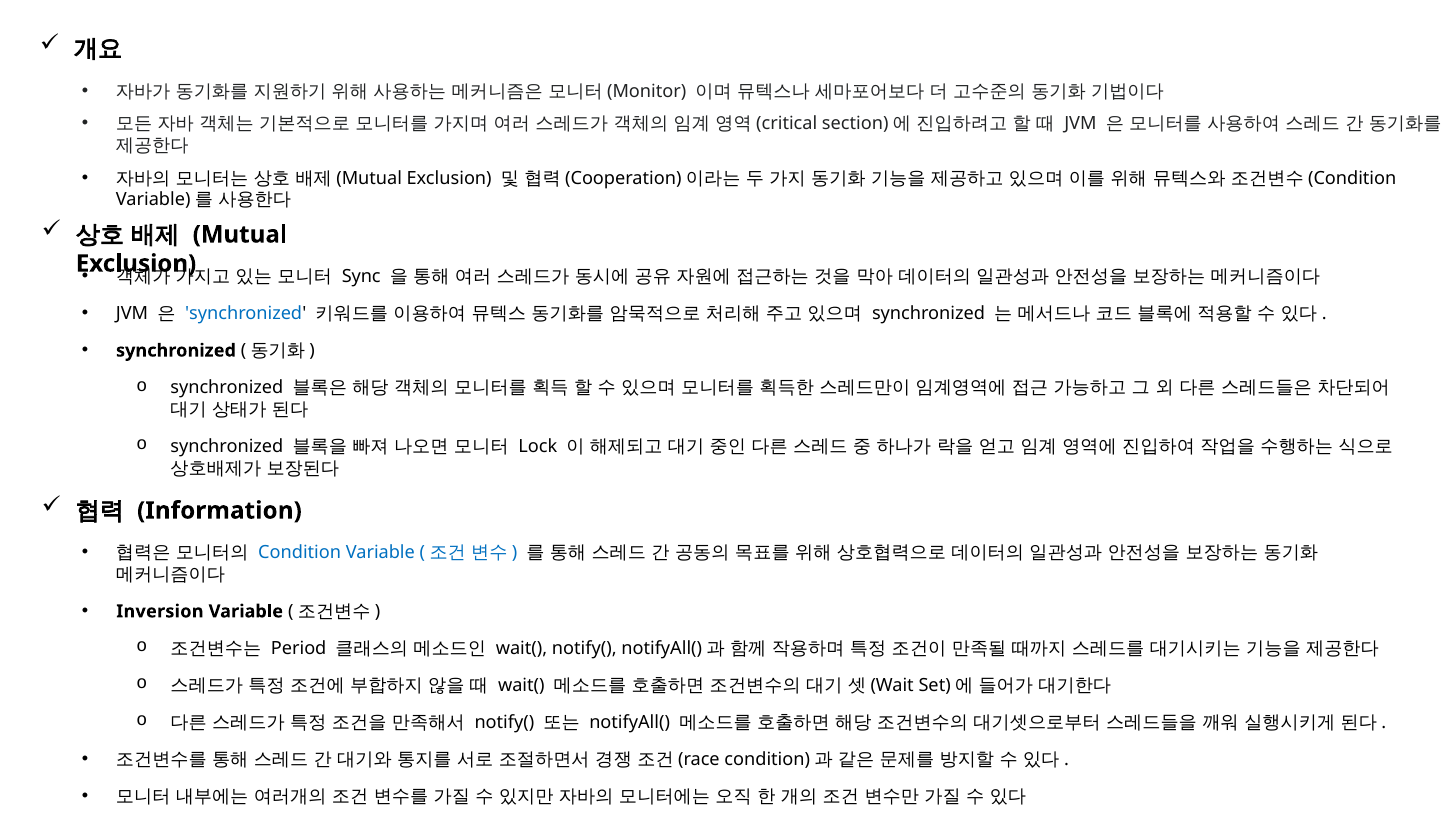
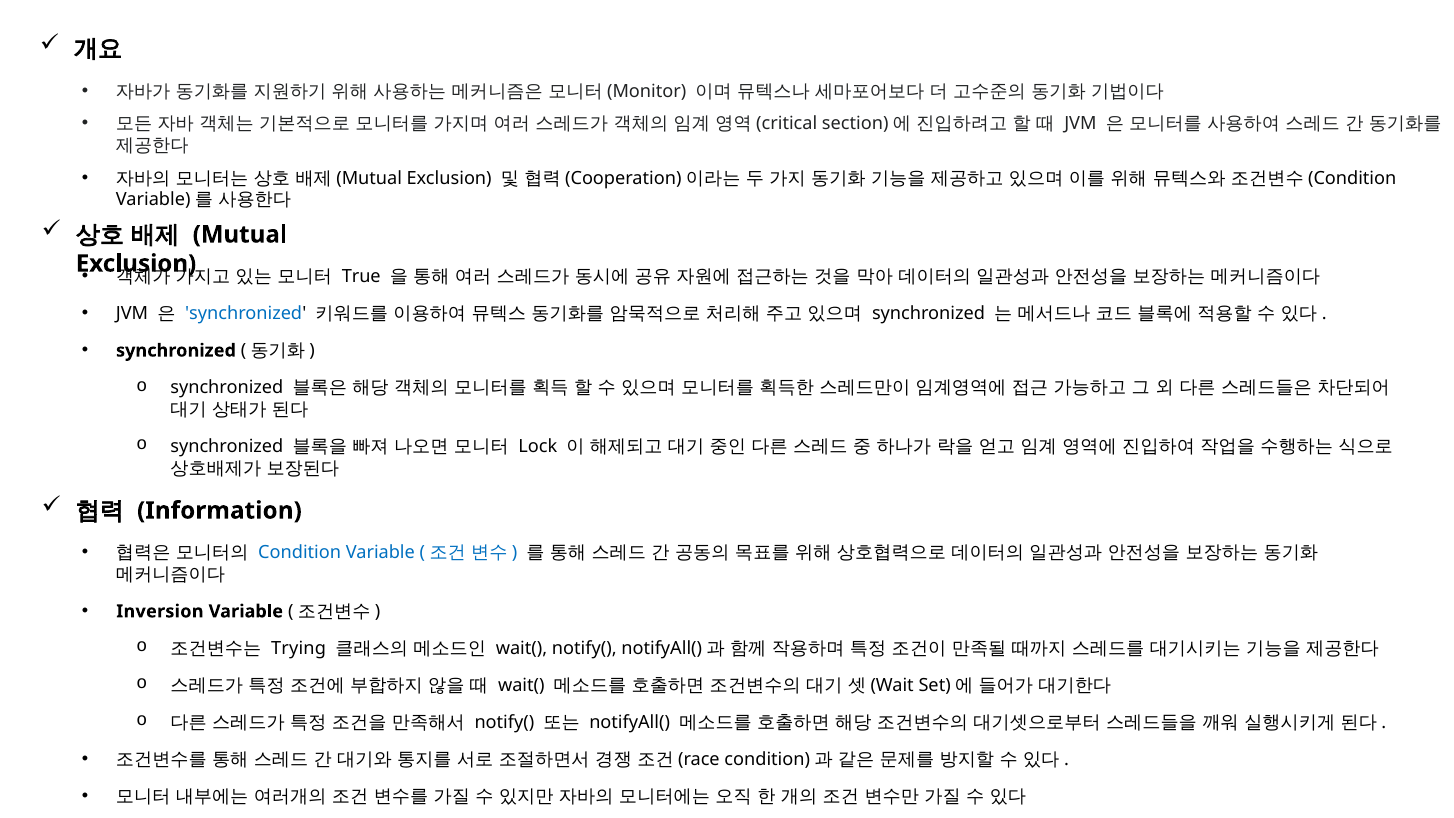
Sync: Sync -> True (361, 277)
Period: Period -> Trying (299, 648)
